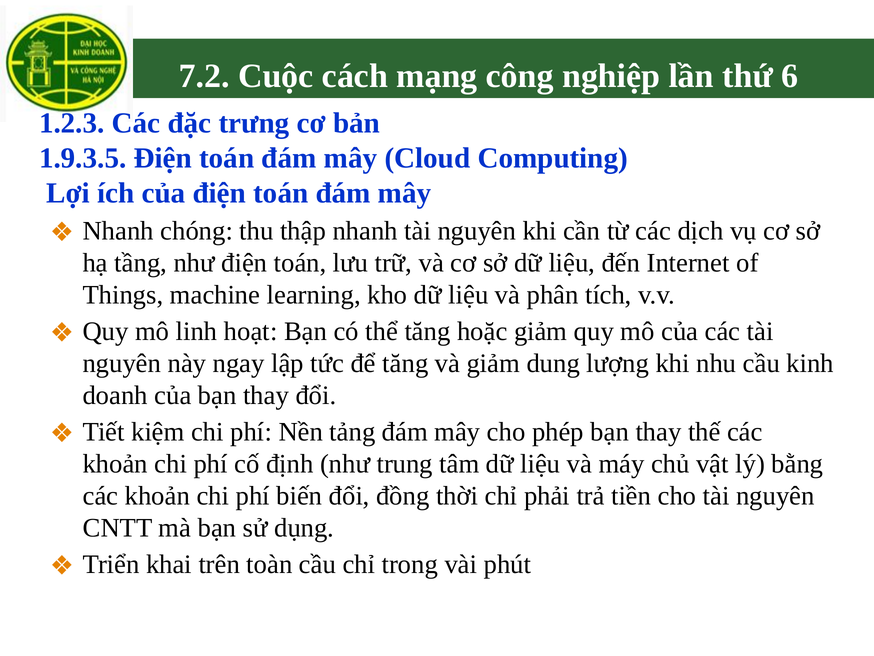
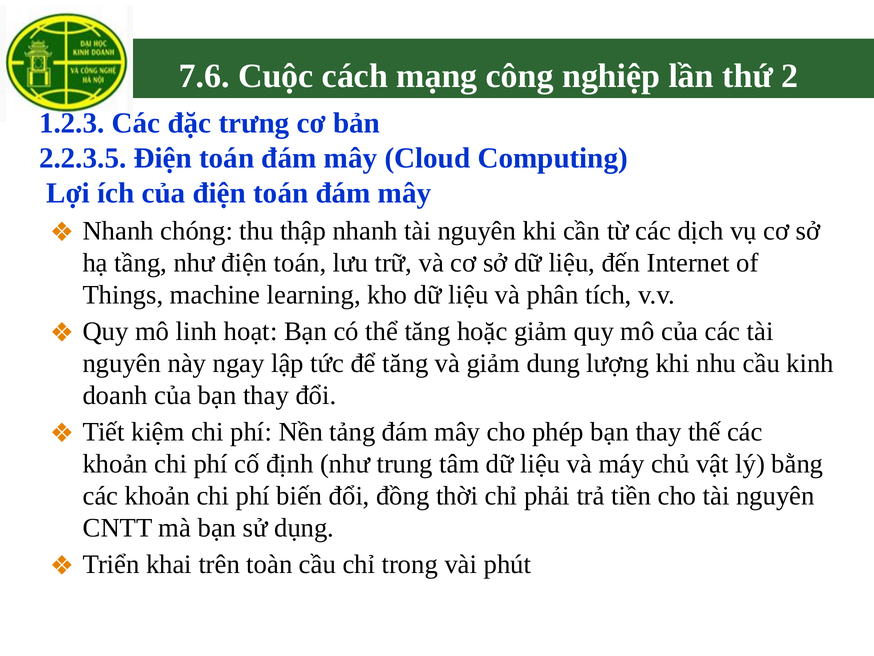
7.2: 7.2 -> 7.6 (204, 76)
6: 6 -> 2 (790, 76)
1.9.3.5: 1.9.3.5 -> 2.2.3.5 (83, 158)
